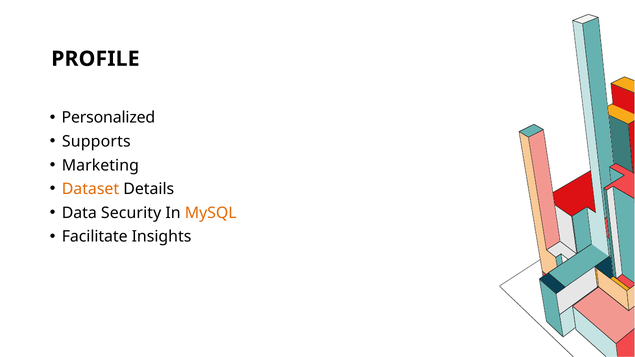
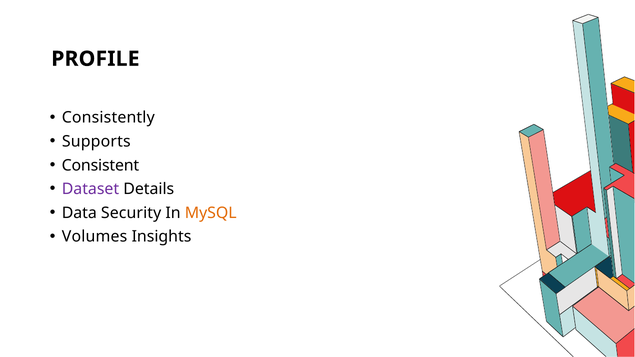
Personalized: Personalized -> Consistently (108, 118)
Marketing: Marketing -> Consistent (100, 165)
Dataset colour: orange -> purple (90, 189)
Facilitate: Facilitate -> Volumes (95, 237)
